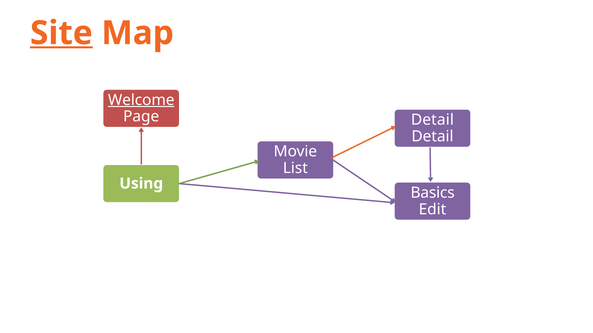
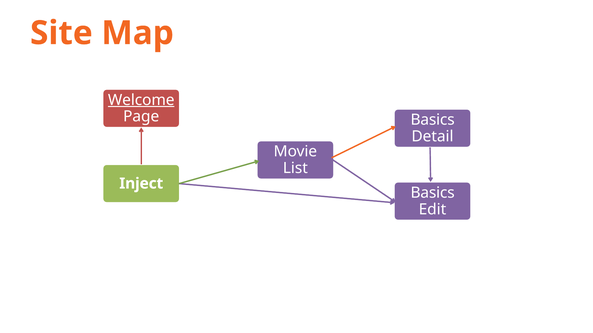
Site underline: present -> none (61, 33)
Detail: Detail -> Basics (433, 120)
Using: Using -> Inject (141, 184)
